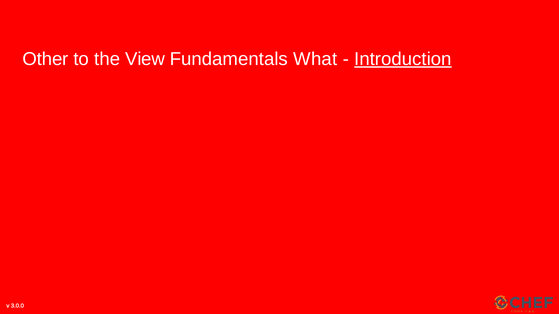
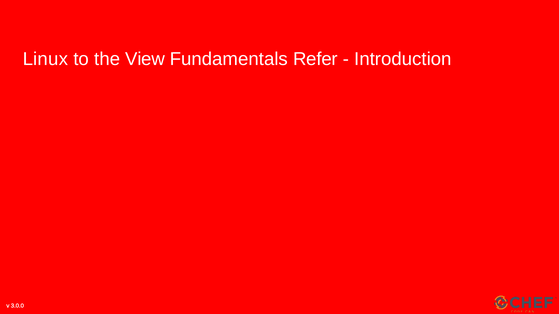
Other: Other -> Linux (45, 59)
What: What -> Refer (315, 59)
Introduction underline: present -> none (403, 59)
